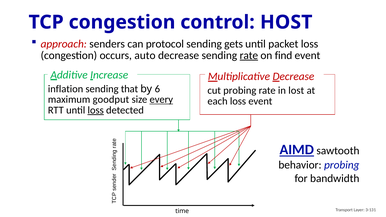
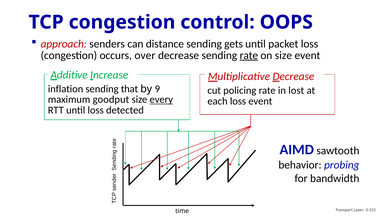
HOST: HOST -> OOPS (286, 22)
protocol: protocol -> distance (165, 44)
auto: auto -> over (145, 55)
on find: find -> size (283, 55)
6: 6 -> 9 (157, 89)
cut probing: probing -> policing (240, 91)
loss underline: present -> none (96, 110)
AIMD underline: present -> none (297, 150)
